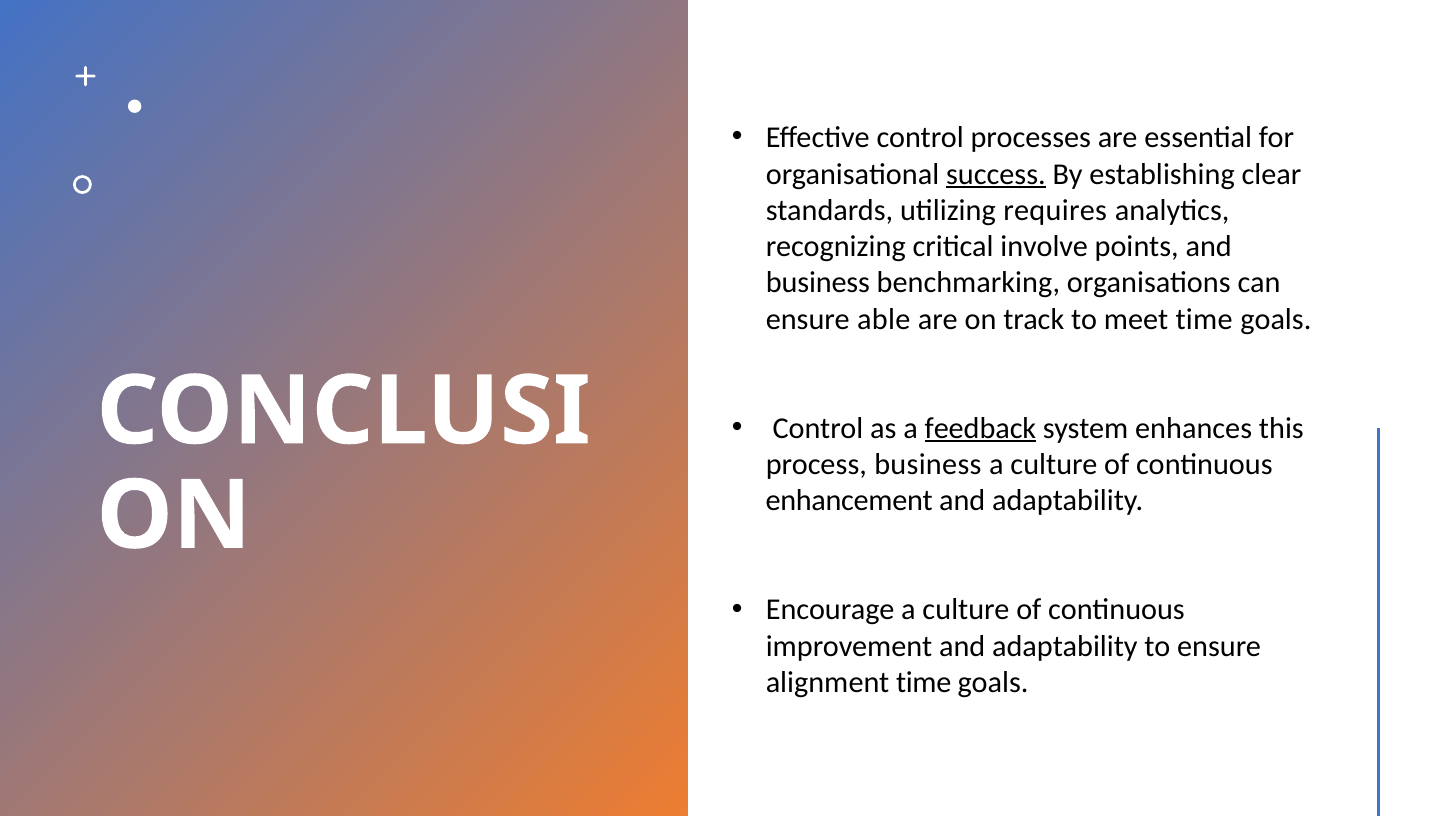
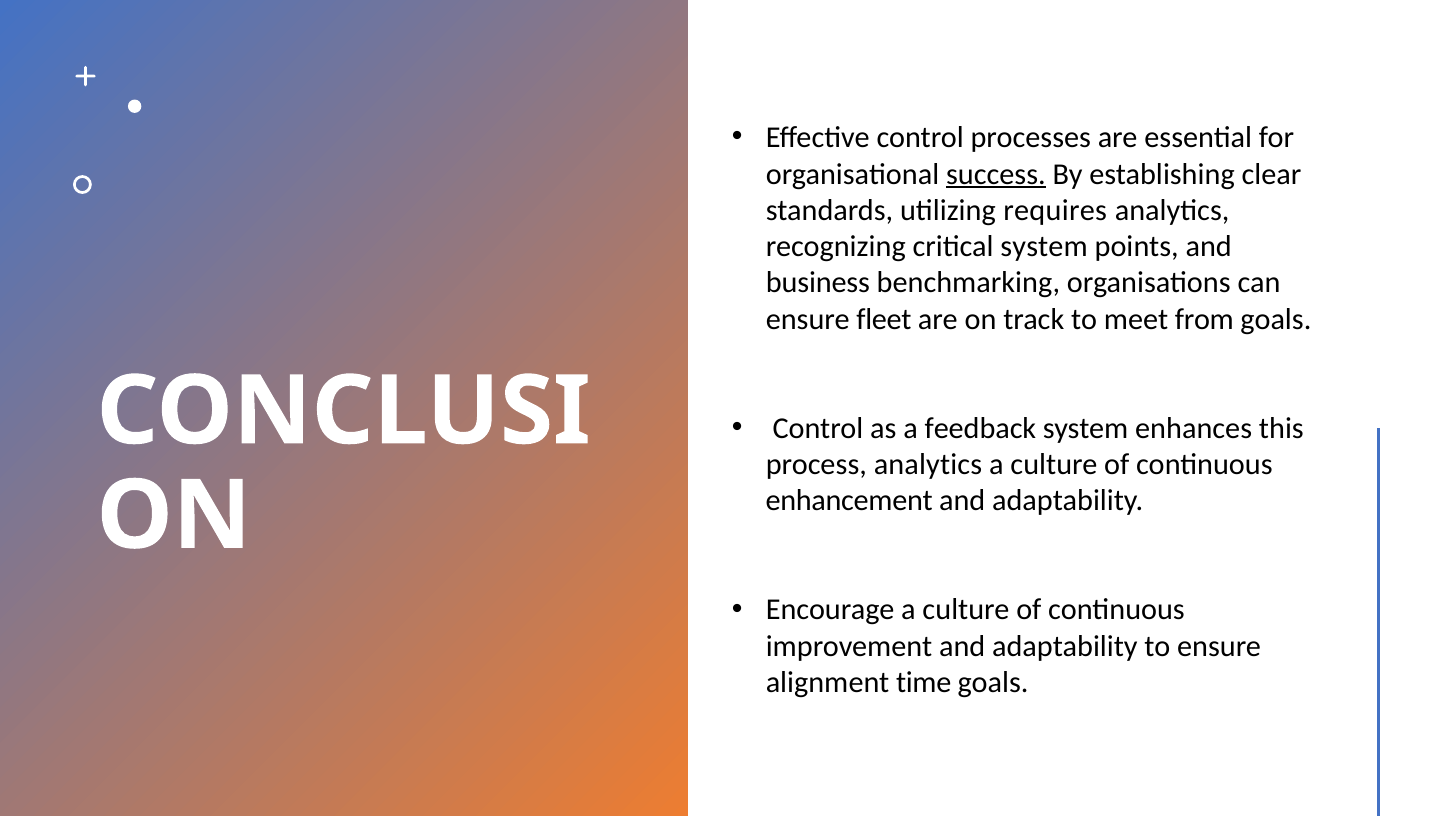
critical involve: involve -> system (1044, 247)
able: able -> fleet (884, 319)
meet time: time -> from (1204, 319)
feedback underline: present -> none (980, 428)
process business: business -> analytics (928, 465)
